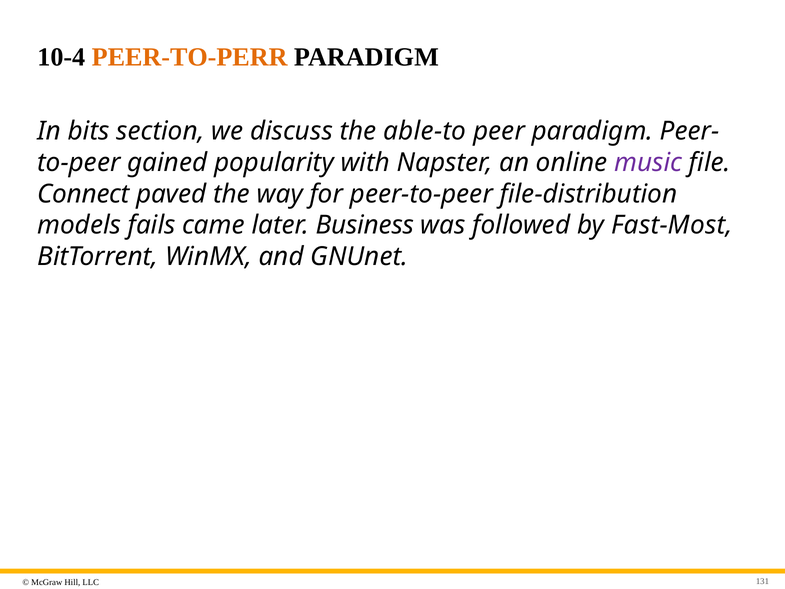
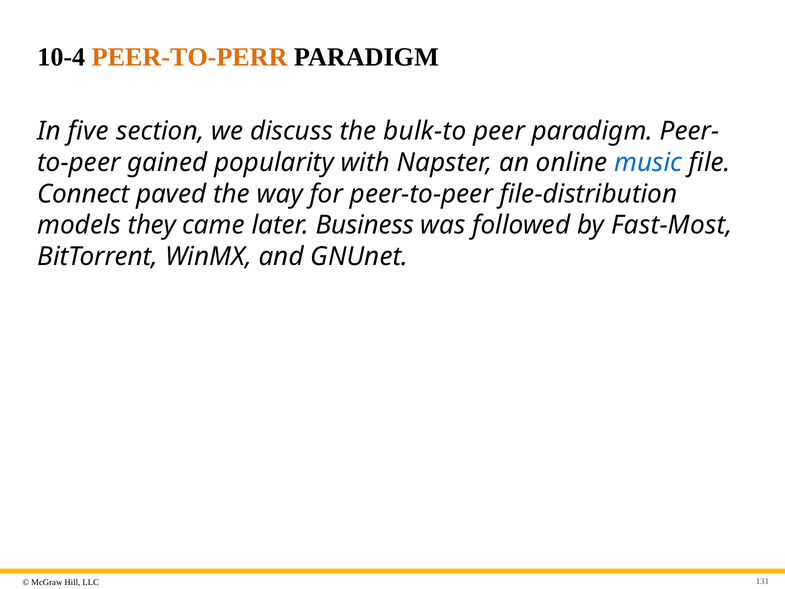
bits: bits -> five (88, 131)
able-to: able-to -> bulk-to (425, 131)
music colour: purple -> blue (648, 162)
fails: fails -> they (152, 225)
